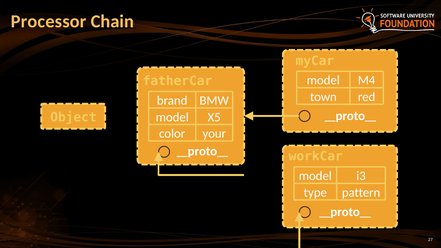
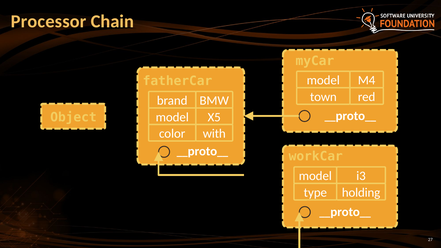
your: your -> with (214, 134)
pattern: pattern -> holding (361, 193)
